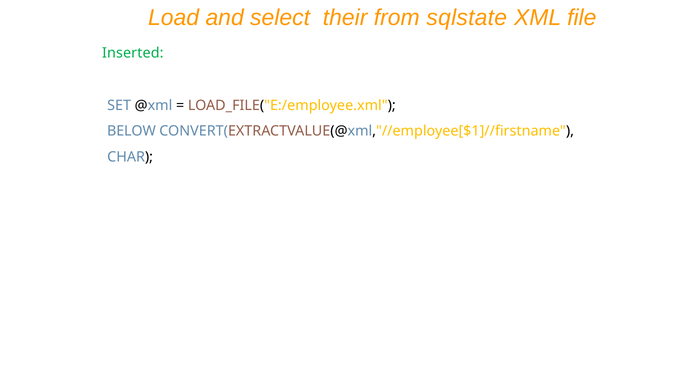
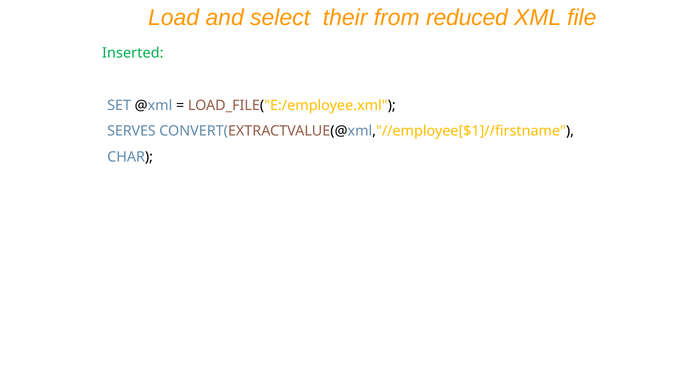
sqlstate: sqlstate -> reduced (467, 18)
BELOW: BELOW -> SERVES (131, 131)
